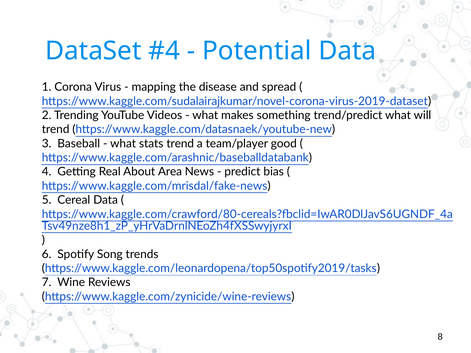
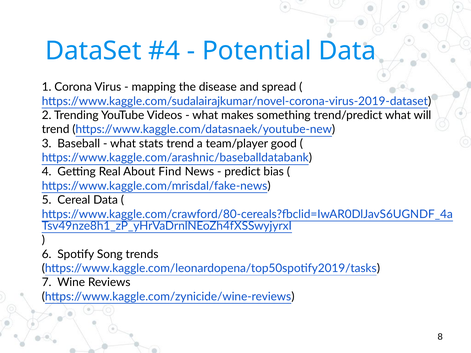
Area: Area -> Find (170, 172)
